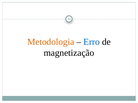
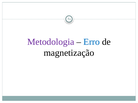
Metodologia colour: orange -> purple (51, 42)
